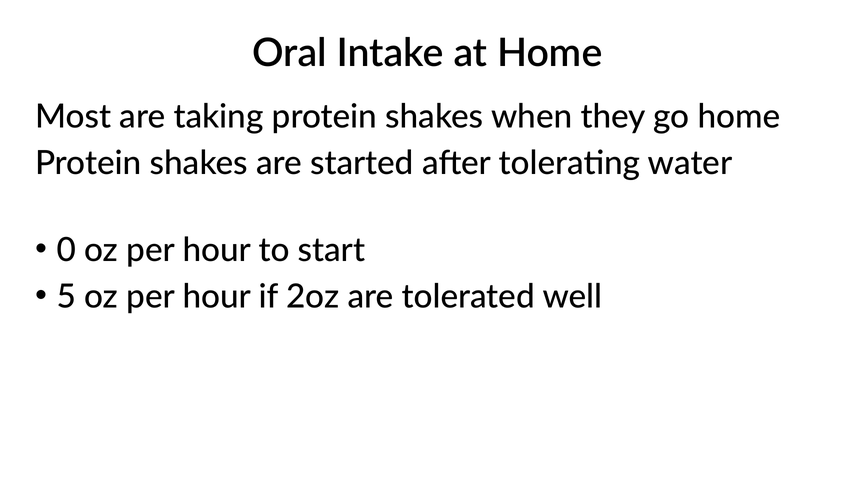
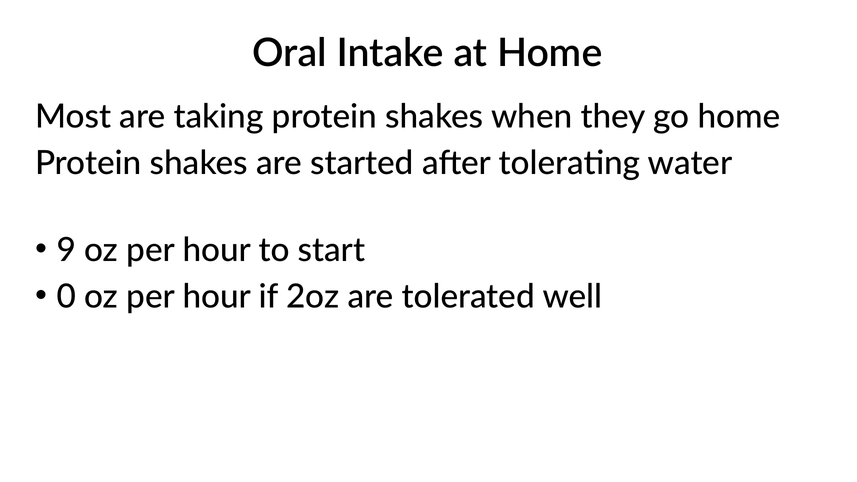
0: 0 -> 9 (66, 250)
5: 5 -> 0 (66, 297)
